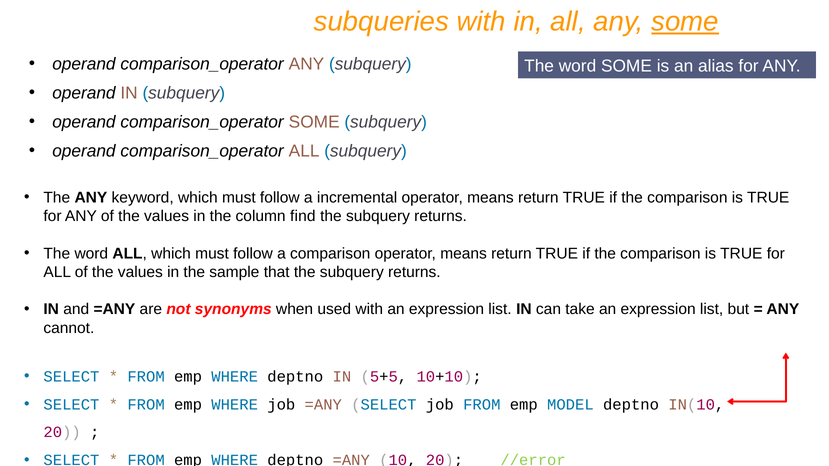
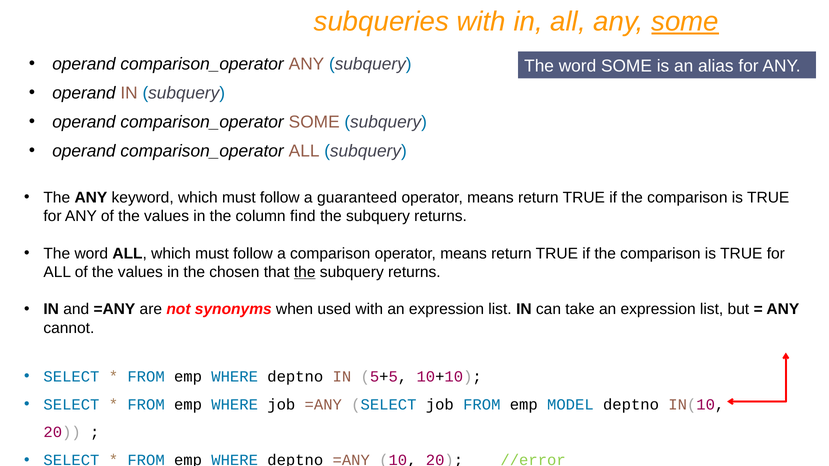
incremental: incremental -> guaranteed (357, 198)
sample: sample -> chosen (234, 272)
the underline: none -> present (305, 272)
